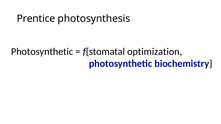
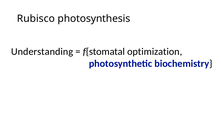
Prentice: Prentice -> Rubisco (36, 19)
Photosynthetic: Photosynthetic -> Understanding (42, 52)
